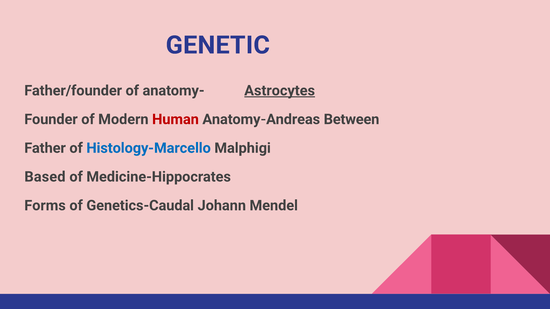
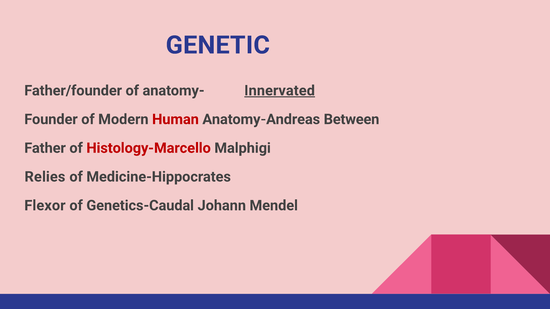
Astrocytes: Astrocytes -> Innervated (280, 91)
Histology-Marcello colour: blue -> red (149, 148)
Based: Based -> Relies (45, 177)
Forms: Forms -> Flexor (45, 206)
